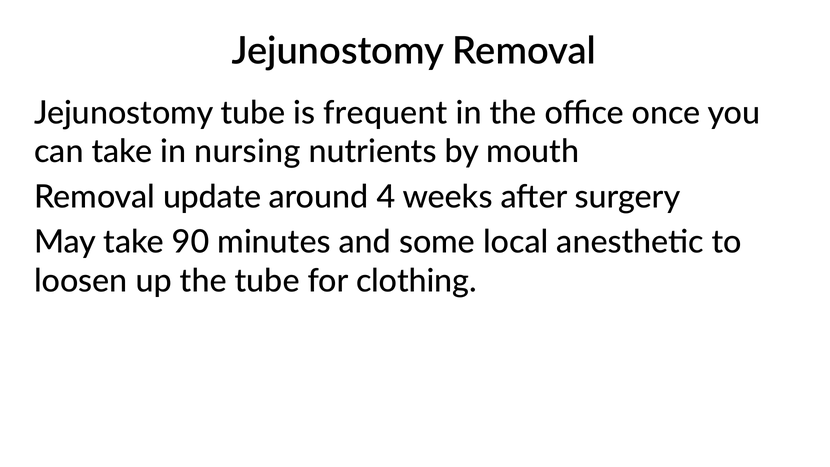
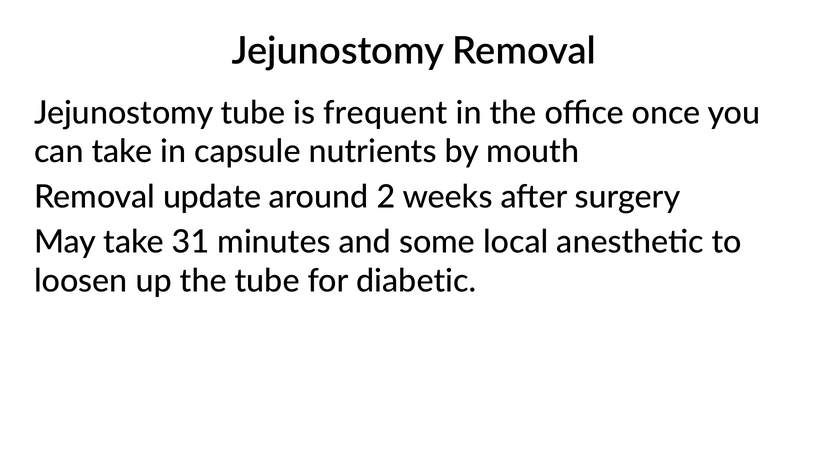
nursing: nursing -> capsule (248, 152)
4: 4 -> 2 (386, 197)
90: 90 -> 31 (191, 242)
clothing: clothing -> diabetic (416, 281)
